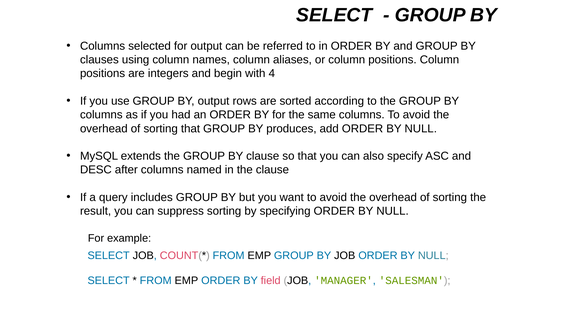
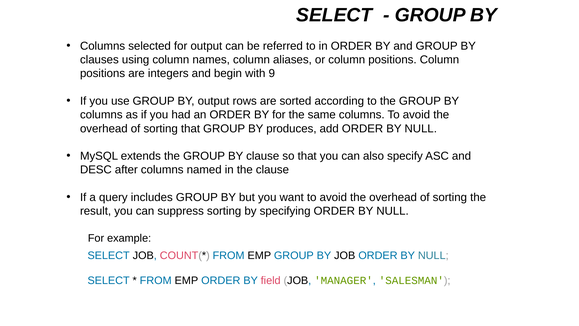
4: 4 -> 9 (272, 73)
